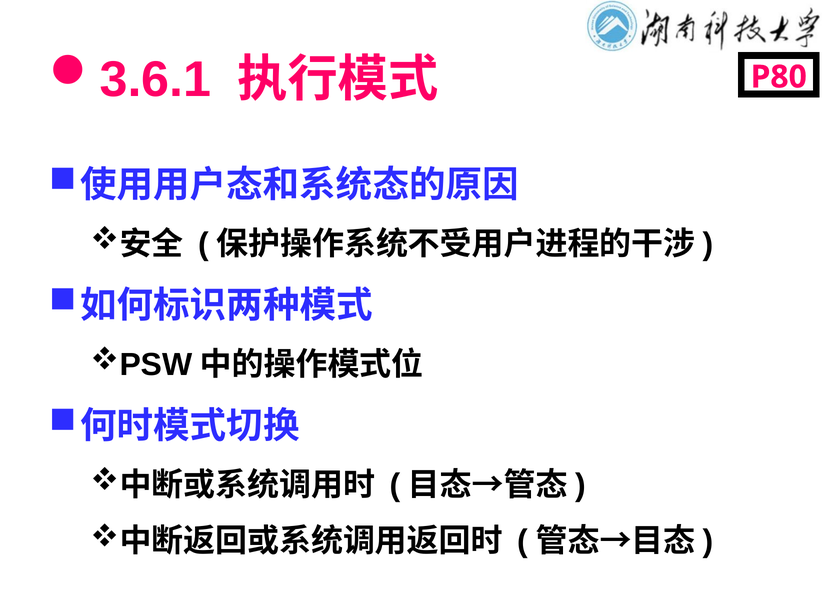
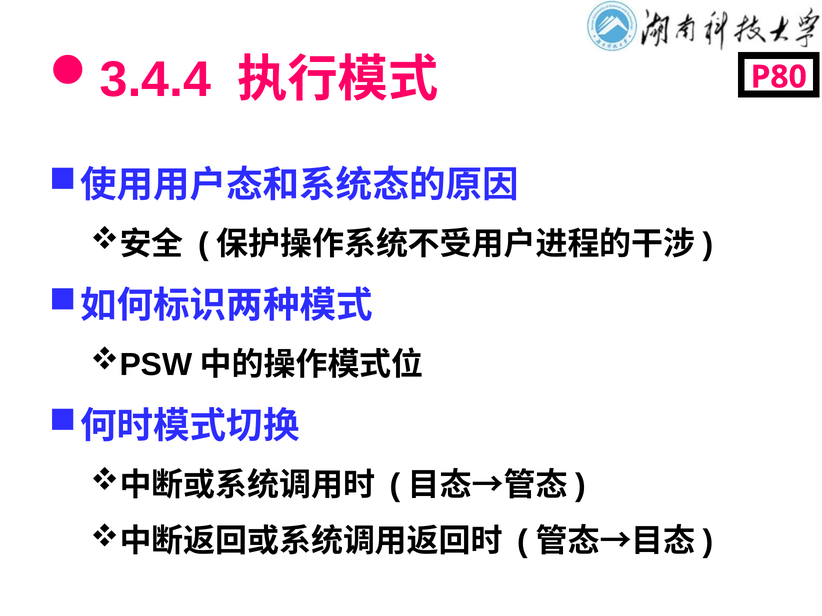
3.6.1: 3.6.1 -> 3.4.4 (155, 80)
